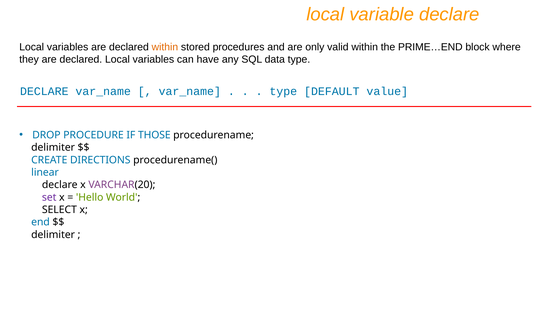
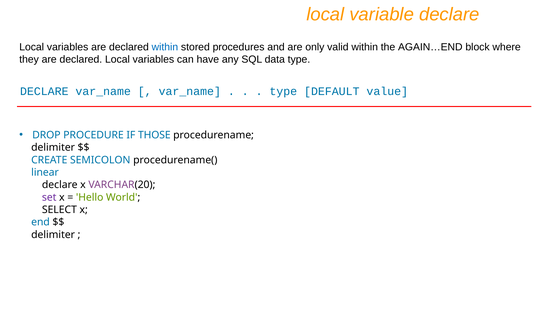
within colour: orange -> blue (165, 47)
PRIME…END: PRIME…END -> AGAIN…END (430, 47)
DIRECTIONS: DIRECTIONS -> SEMICOLON (100, 160)
